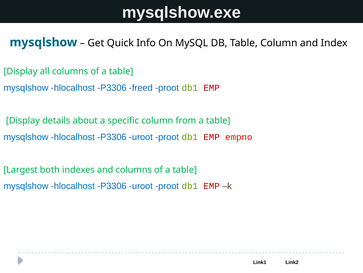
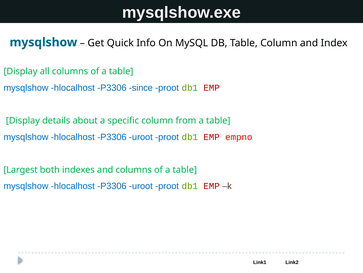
freed: freed -> since (141, 88)
